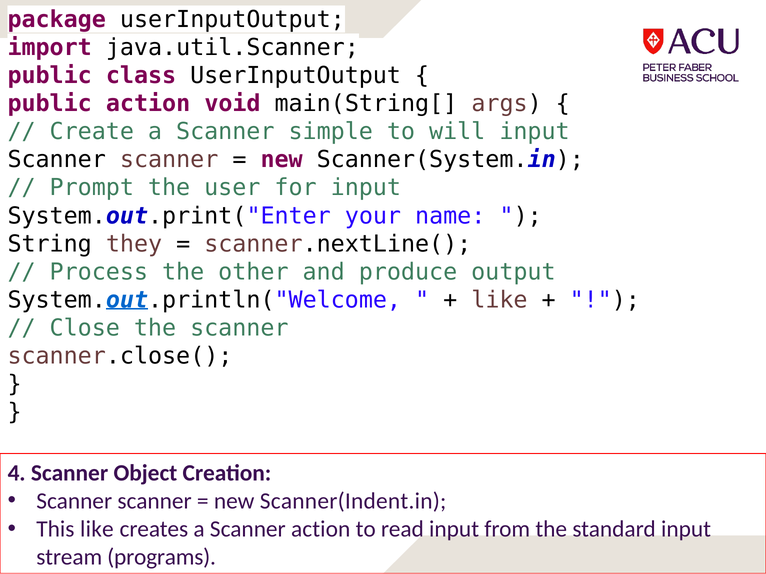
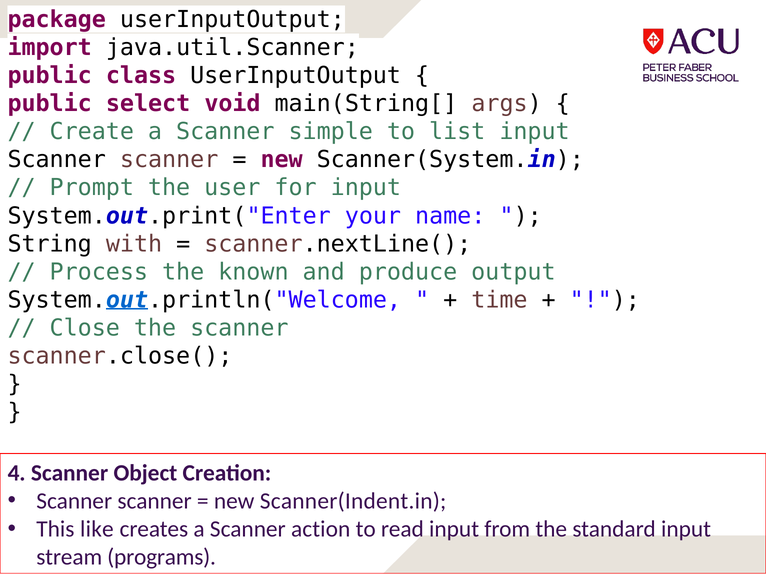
public action: action -> select (148, 104)
will: will -> list (457, 132)
they: they -> with (134, 244)
other: other -> known (253, 272)
like: like -> time (499, 300)
